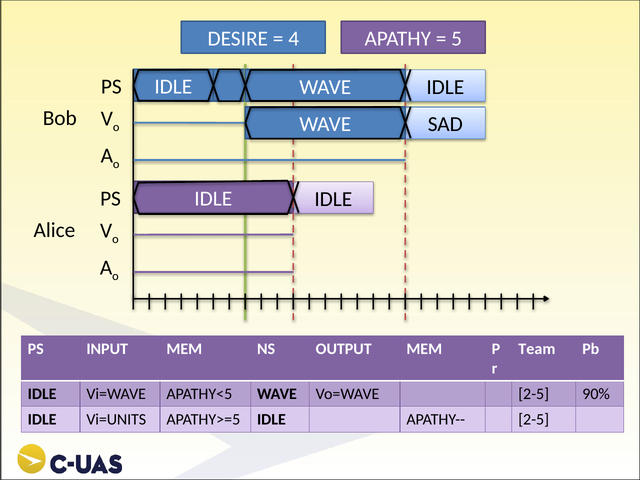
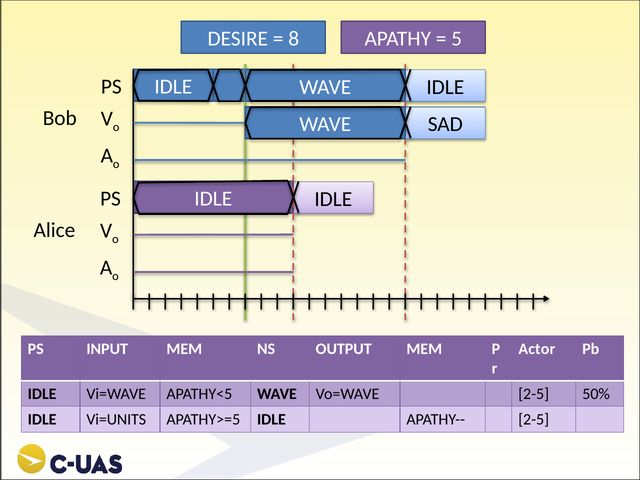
4: 4 -> 8 (294, 39)
Team: Team -> Actor (537, 349)
90%: 90% -> 50% (596, 394)
